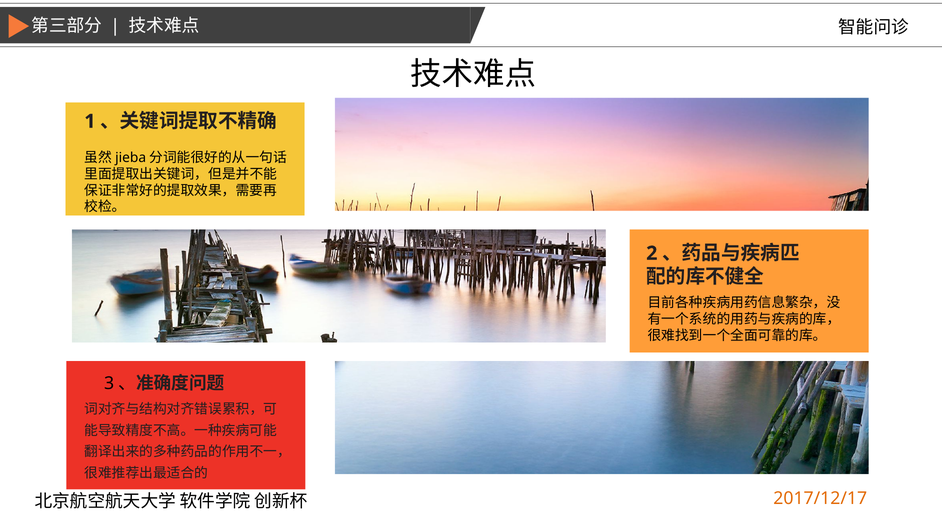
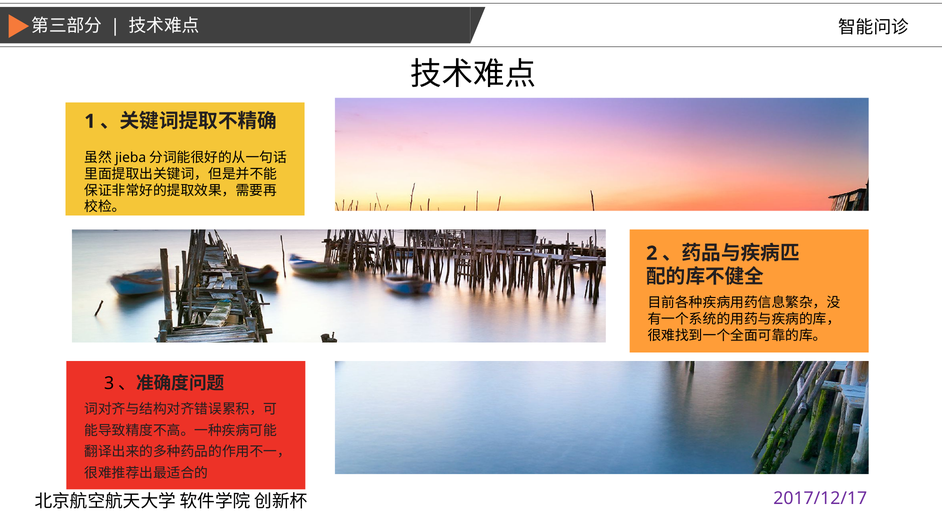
2017/12/17 colour: orange -> purple (820, 498)
